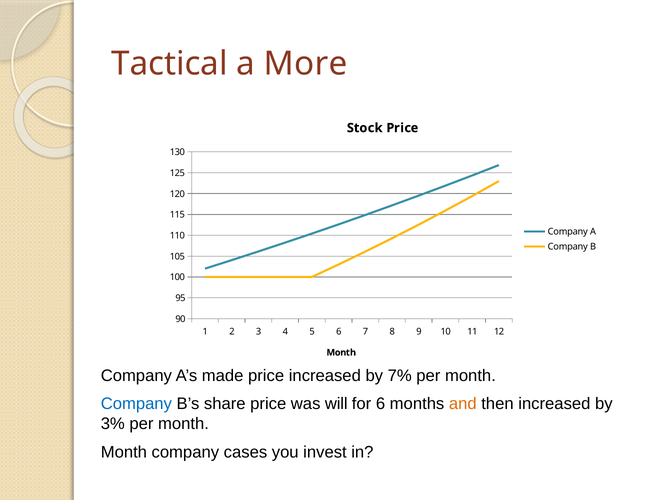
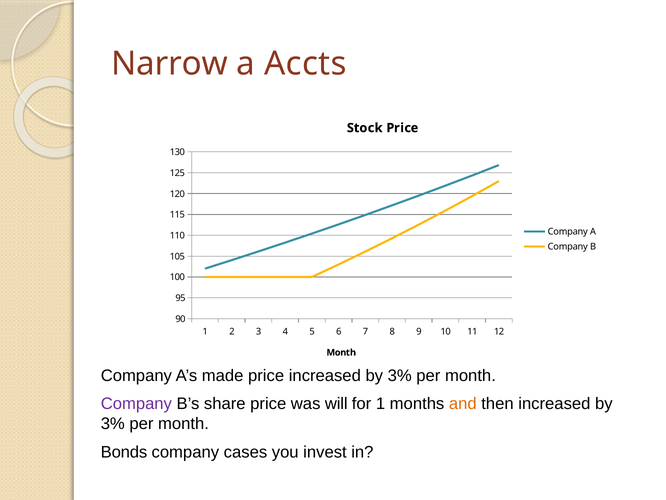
Tactical: Tactical -> Narrow (169, 64)
More: More -> Accts (306, 64)
price increased by 7%: 7% -> 3% (400, 375)
Company colour: blue -> purple (136, 403)
for 6: 6 -> 1 (381, 403)
Month: Month -> Bonds (124, 452)
